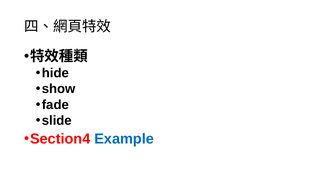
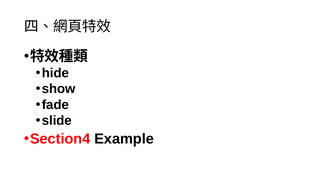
Example colour: blue -> black (124, 139)
